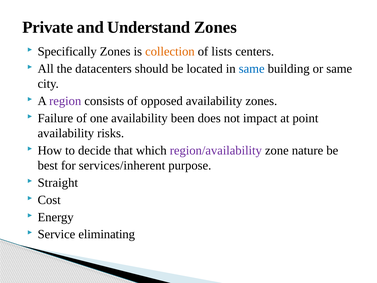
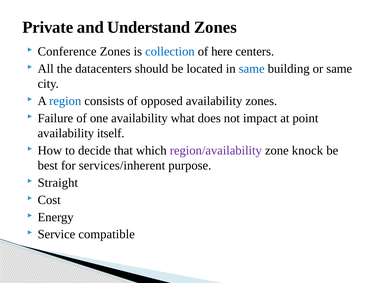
Specifically: Specifically -> Conference (67, 52)
collection colour: orange -> blue (170, 52)
lists: lists -> here (222, 52)
region colour: purple -> blue (65, 101)
been: been -> what (183, 118)
risks: risks -> itself (111, 133)
nature: nature -> knock (307, 150)
eliminating: eliminating -> compatible (107, 234)
